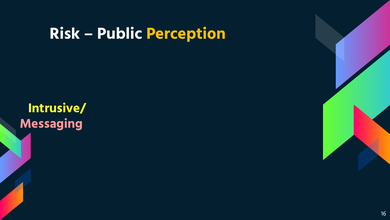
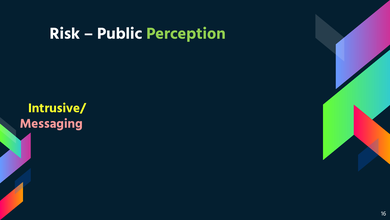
Perception colour: yellow -> light green (186, 34)
